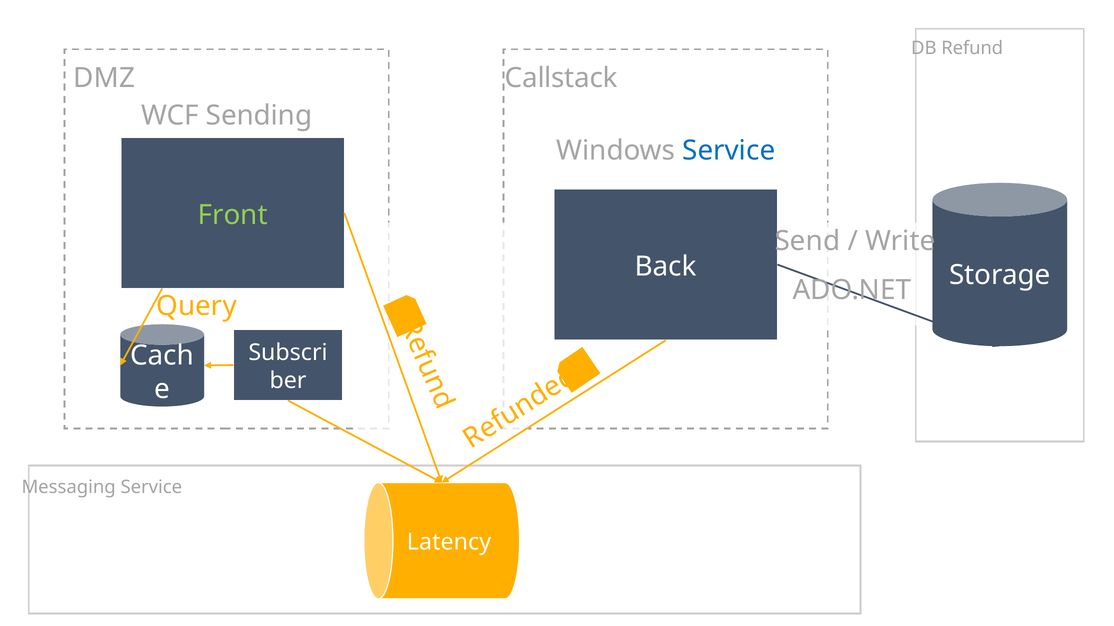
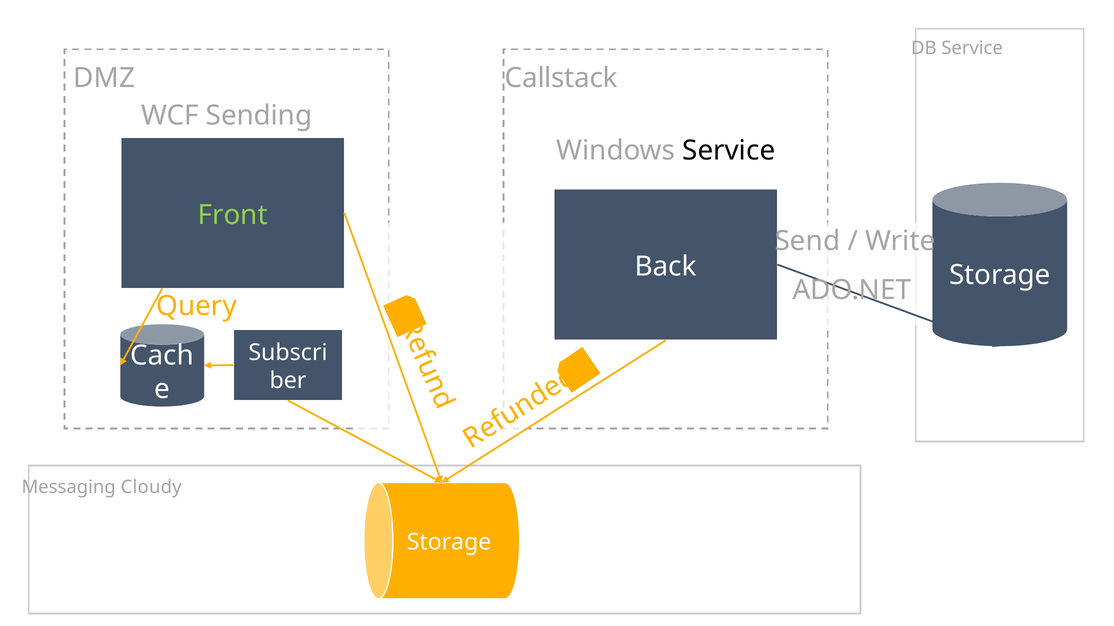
DB Refund: Refund -> Service (972, 48)
Service colour: blue -> black (729, 151)
Messaging Service: Service -> Cloudy (151, 487)
Latency: Latency -> Storage (449, 543)
